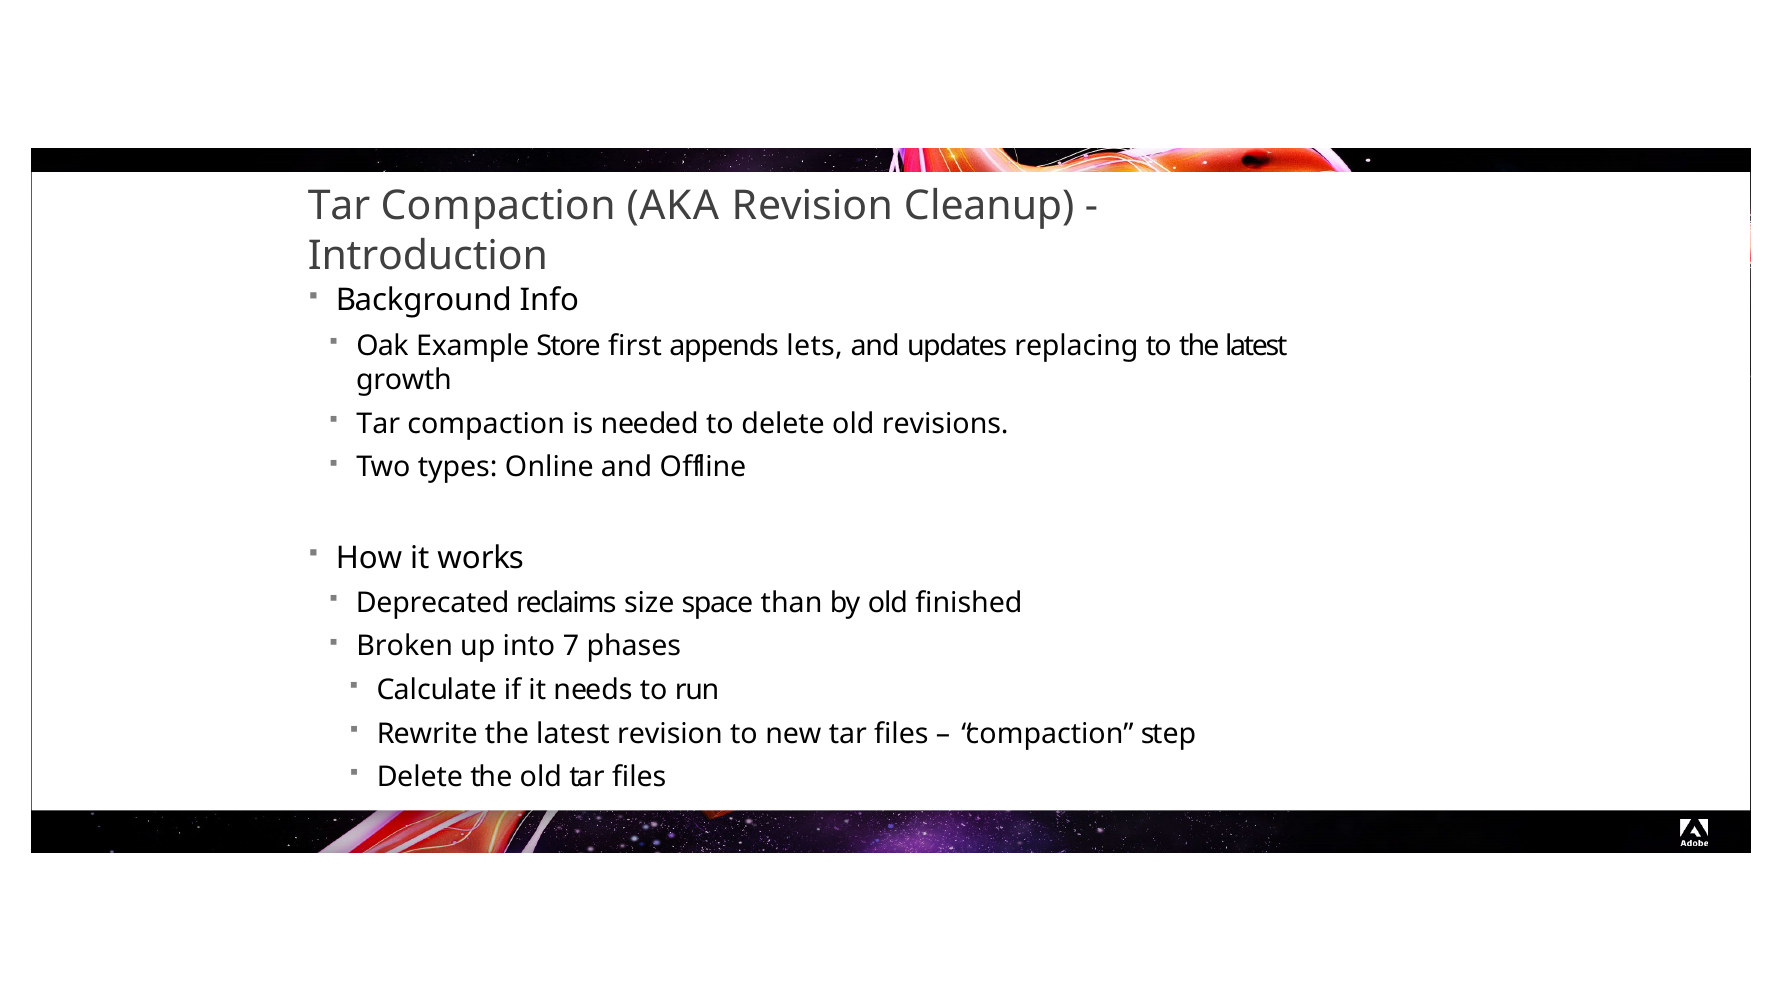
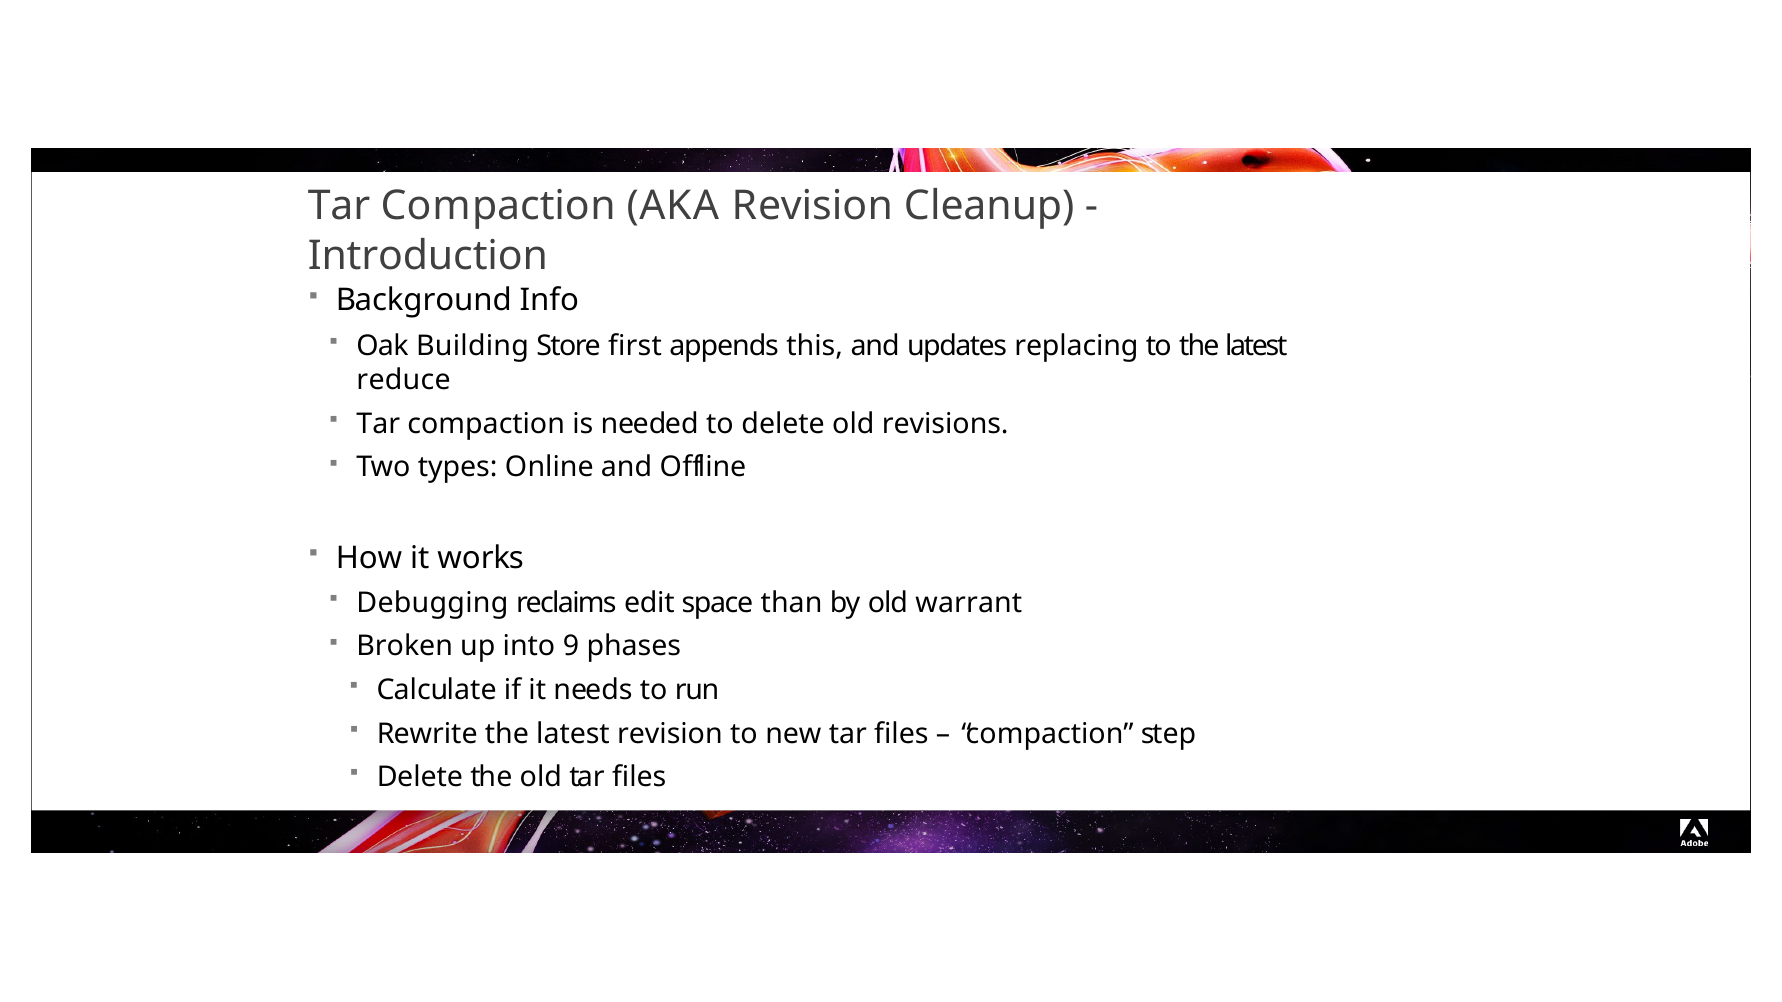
Example: Example -> Building (473, 346)
lets: lets -> this (815, 346)
growth: growth -> reduce (404, 381)
Deprecated: Deprecated -> Debugging (432, 603)
size: size -> edit (649, 603)
finished: finished -> warrant (969, 603)
7: 7 -> 9 (571, 647)
